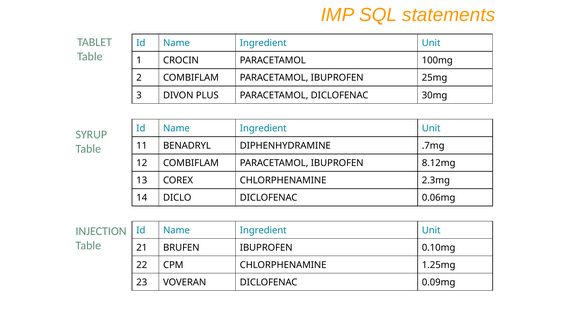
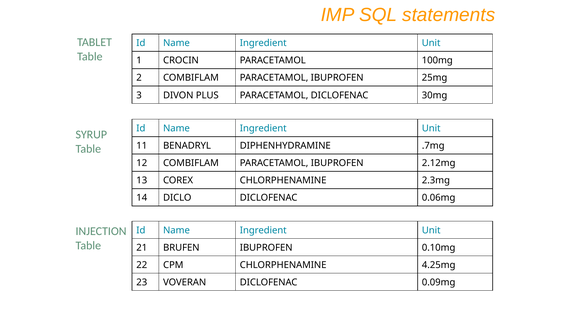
8.12mg: 8.12mg -> 2.12mg (439, 163)
1.25mg: 1.25mg -> 4.25mg (439, 265)
